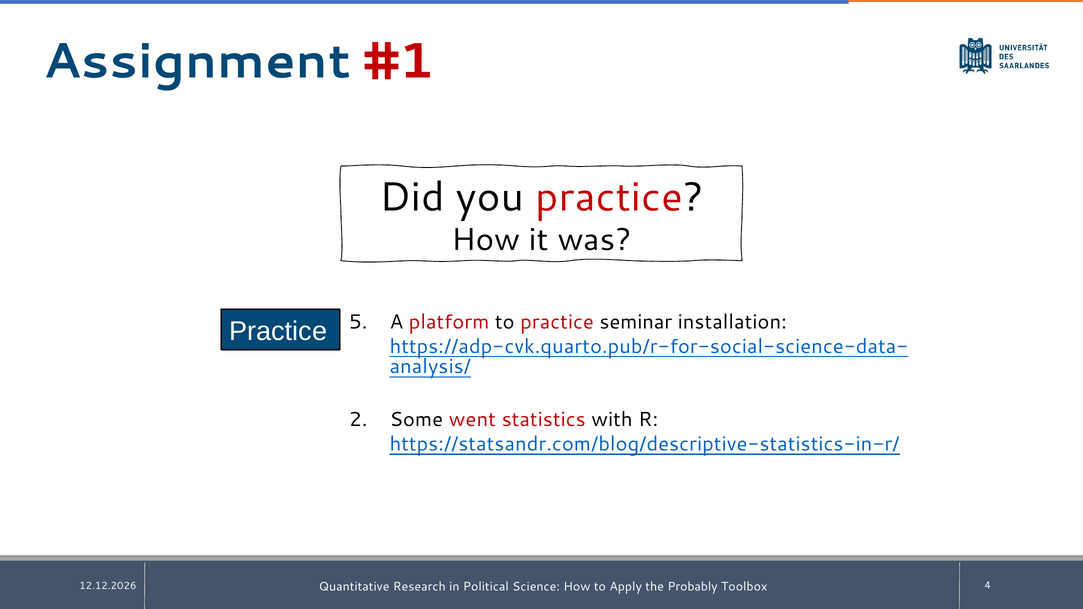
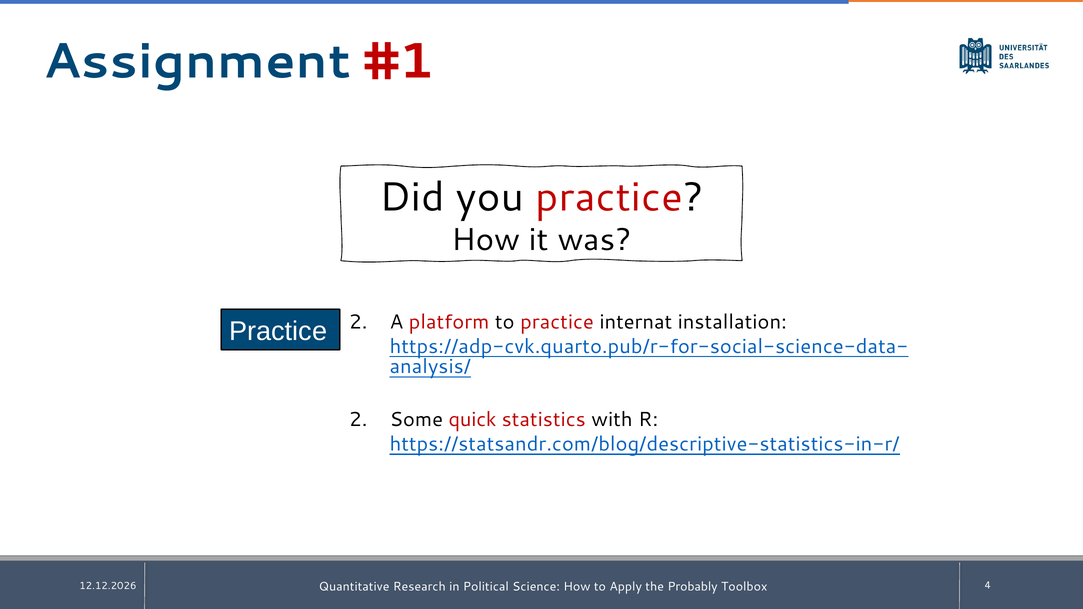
Practice 5: 5 -> 2 (358, 322)
seminar: seminar -> internat (636, 322)
went: went -> quick (472, 420)
